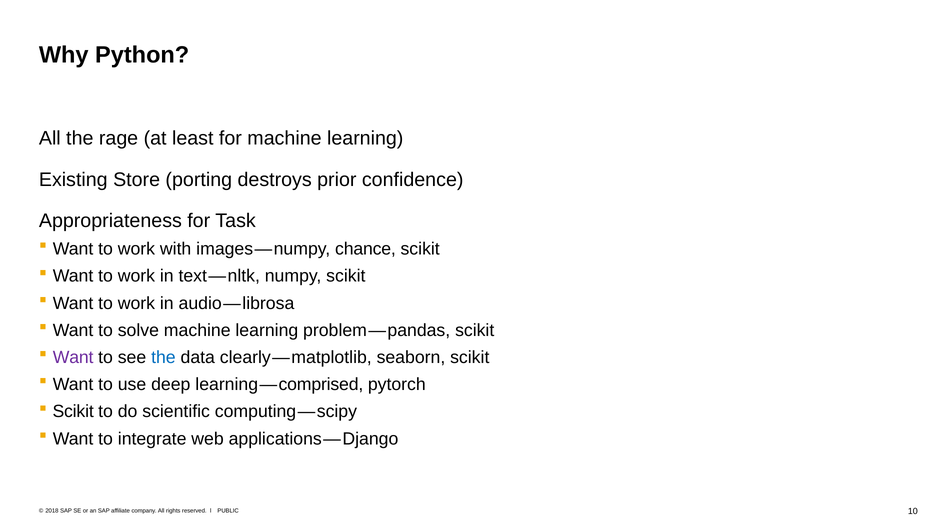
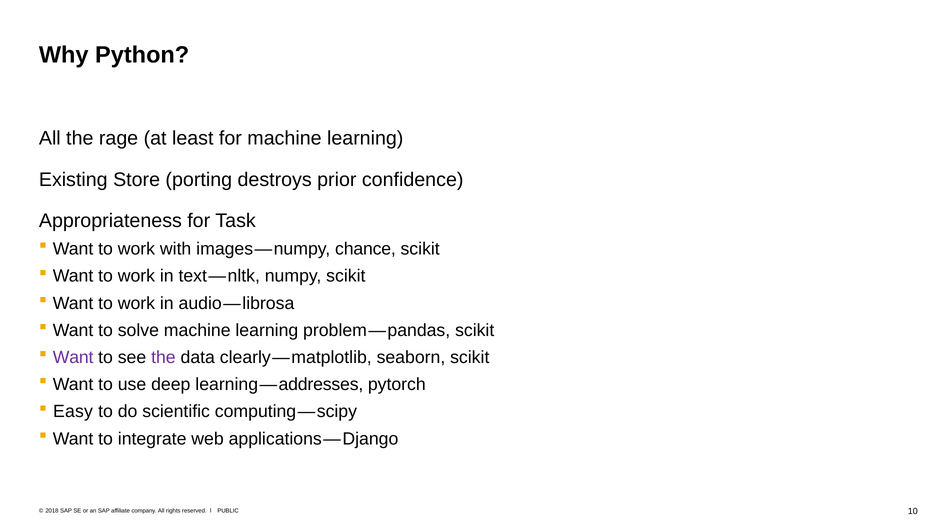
the colour: blue -> purple (163, 357)
comprised: comprised -> addresses (321, 384)
Scikit: Scikit -> Easy (73, 411)
